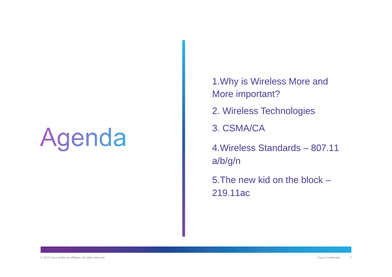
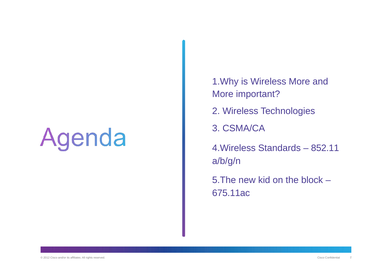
807.11: 807.11 -> 852.11 (325, 148)
219.11ac: 219.11ac -> 675.11ac (231, 193)
